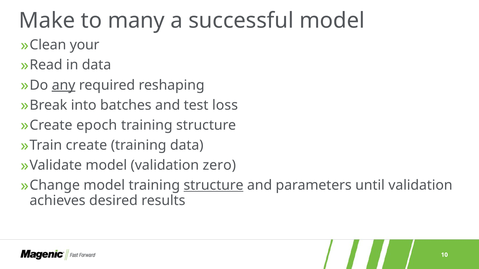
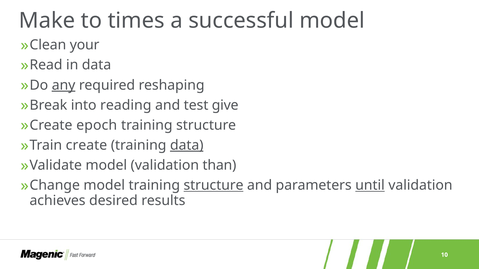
many: many -> times (136, 20)
batches: batches -> reading (126, 105)
loss: loss -> give (225, 105)
data underline: none -> present (187, 145)
zero: zero -> than (219, 166)
until underline: none -> present (370, 186)
